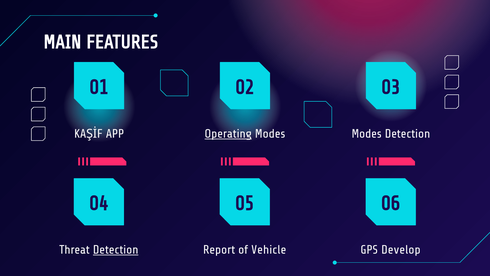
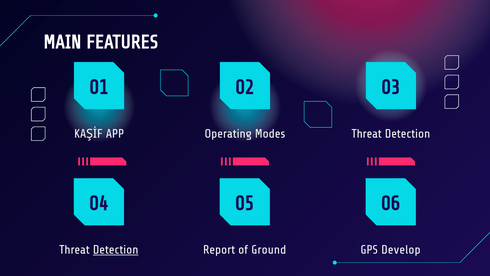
Operating underline: present -> none (228, 134)
Modes Modes: Modes -> Threat (367, 134)
Vehicle: Vehicle -> Ground (269, 249)
